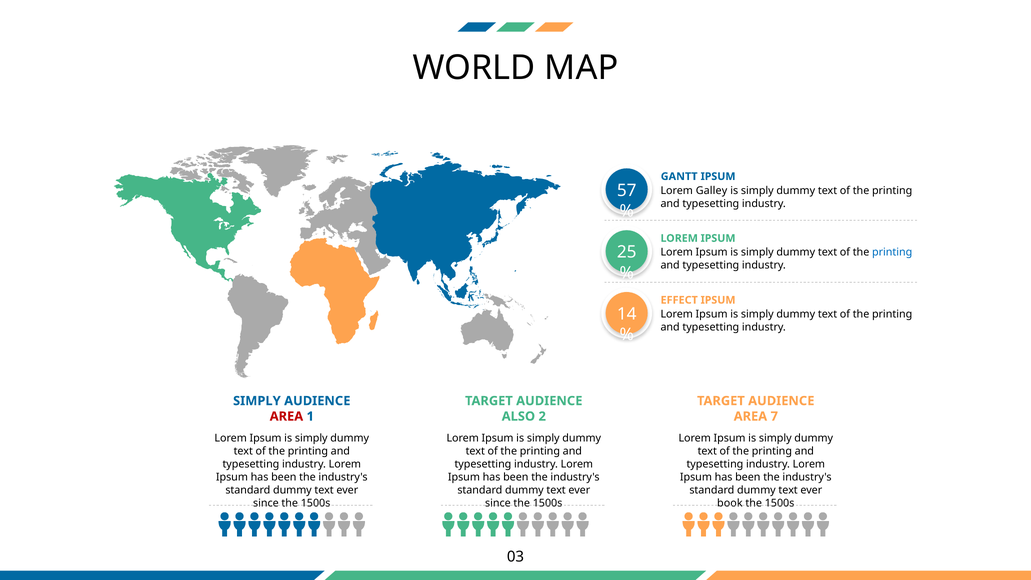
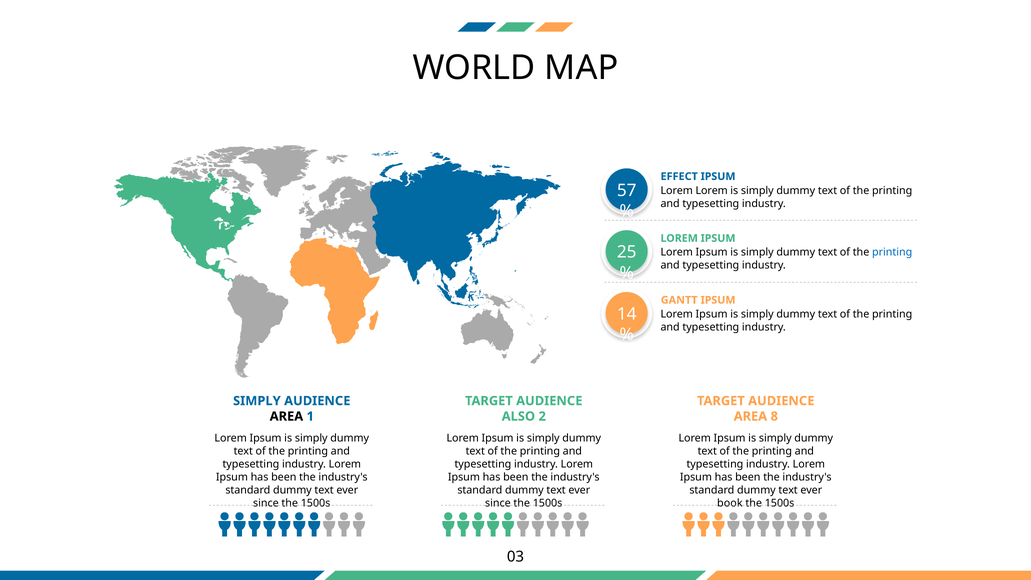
GANTT: GANTT -> EFFECT (679, 176)
Lorem Galley: Galley -> Lorem (712, 191)
EFFECT: EFFECT -> GANTT (679, 300)
AREA colour: red -> black (286, 416)
7: 7 -> 8 (774, 416)
